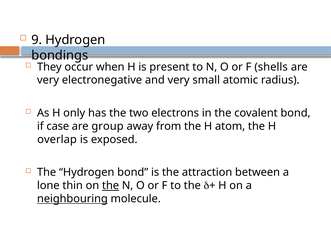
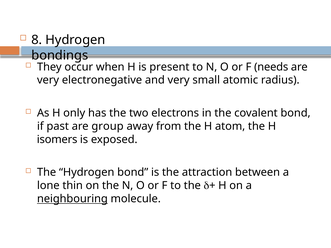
9: 9 -> 8 (37, 40)
shells: shells -> needs (271, 67)
case: case -> past (58, 126)
overlap: overlap -> isomers (57, 140)
the underline: present -> none (111, 186)
